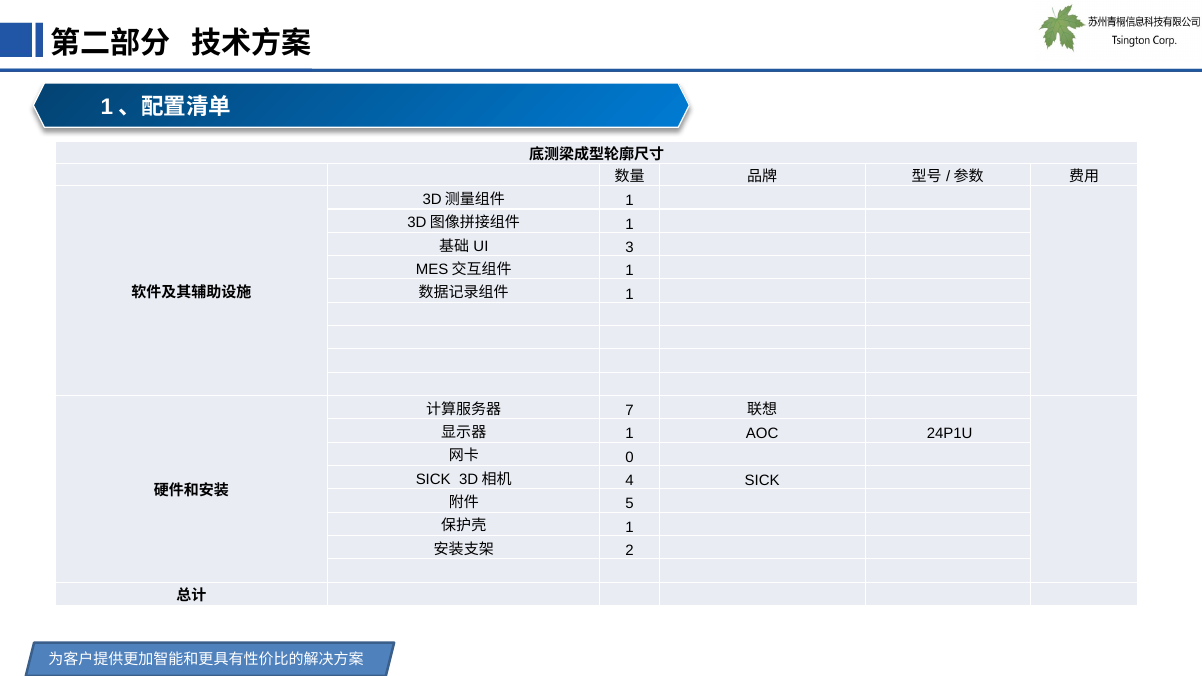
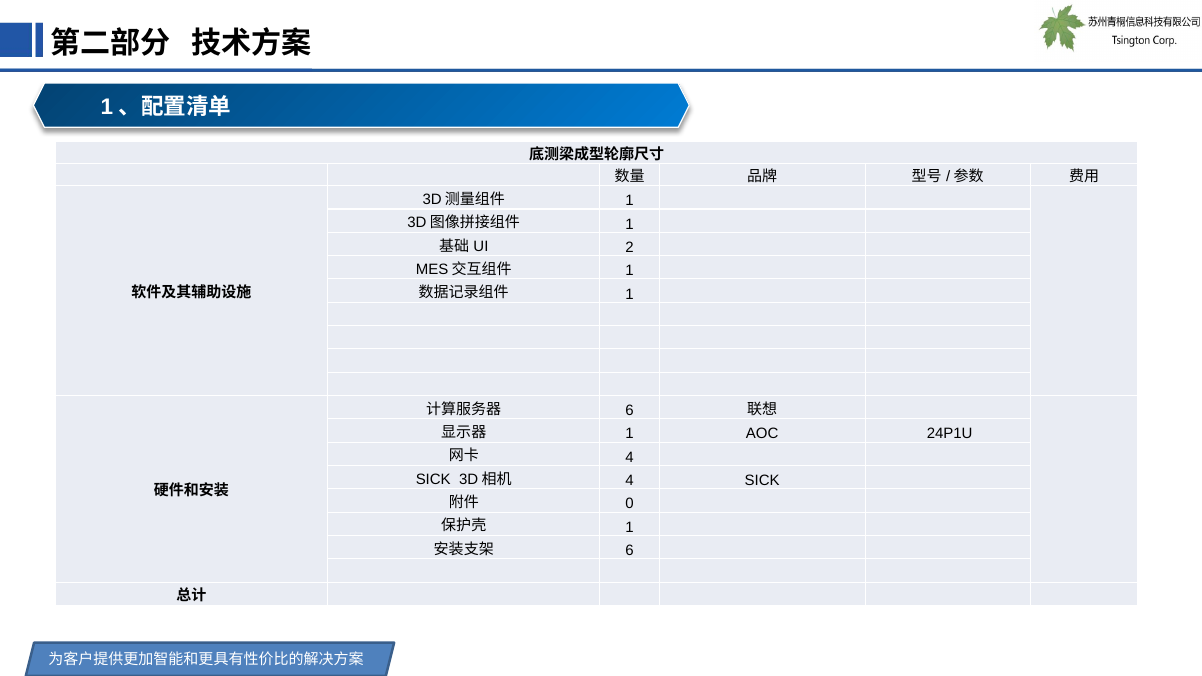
3: 3 -> 2 (630, 248)
7: 7 -> 6 (630, 411)
0: 0 -> 4 (630, 457)
5: 5 -> 0 (630, 504)
2: 2 -> 6 (630, 551)
